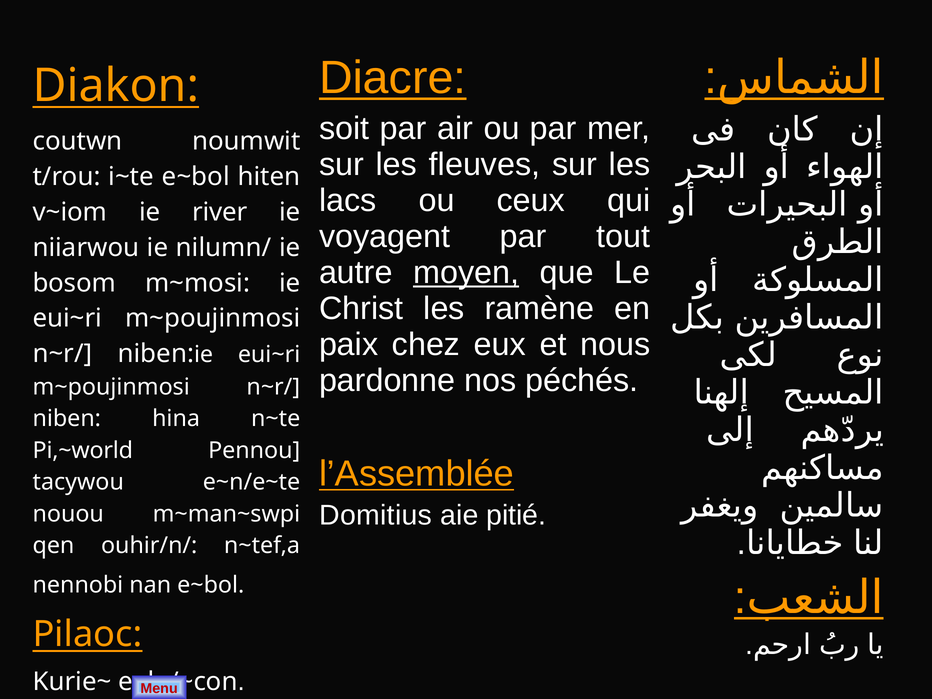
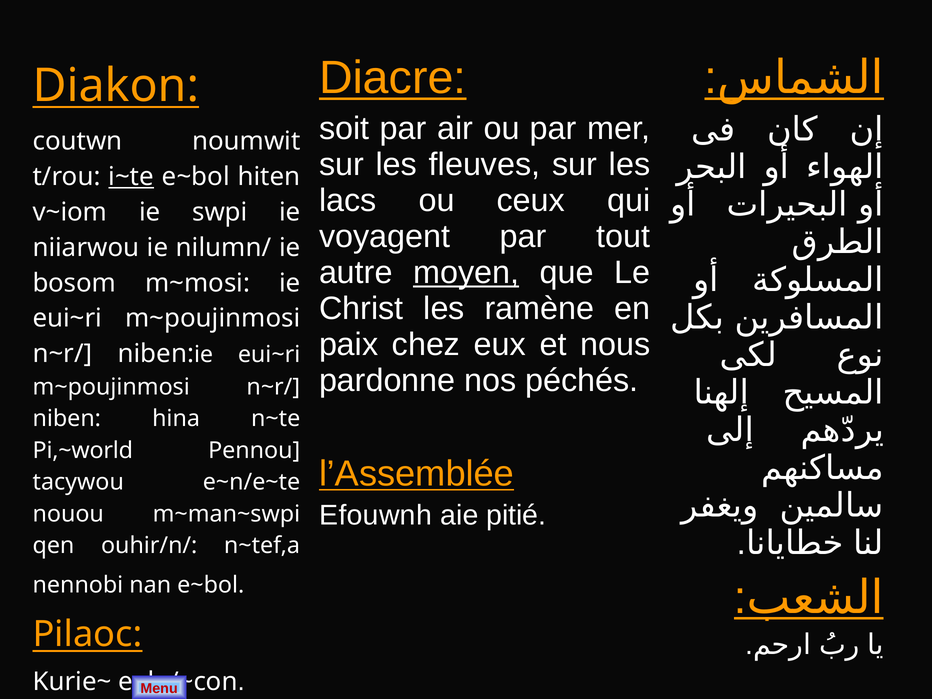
i~te underline: none -> present (131, 177)
river: river -> swpi (220, 212)
Domitius: Domitius -> Efouwnh (376, 516)
